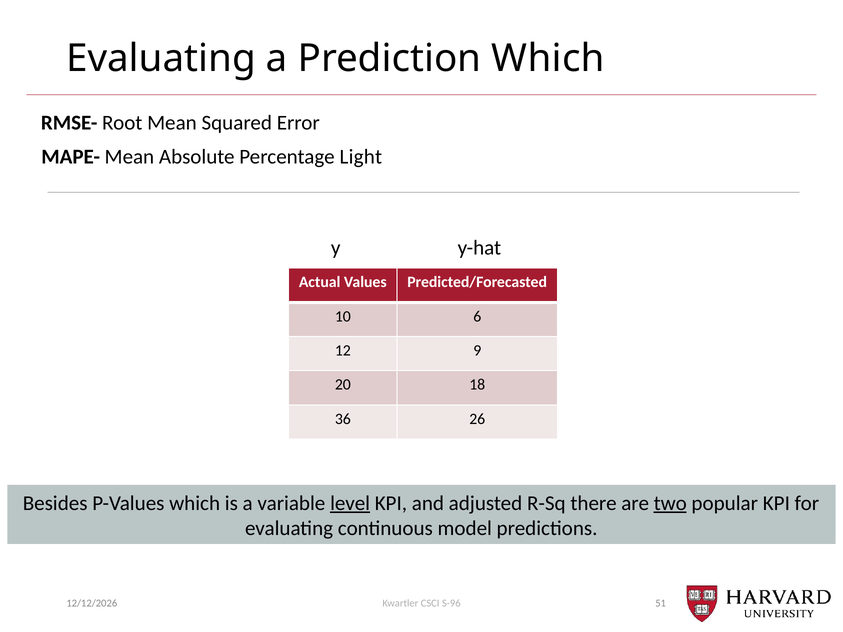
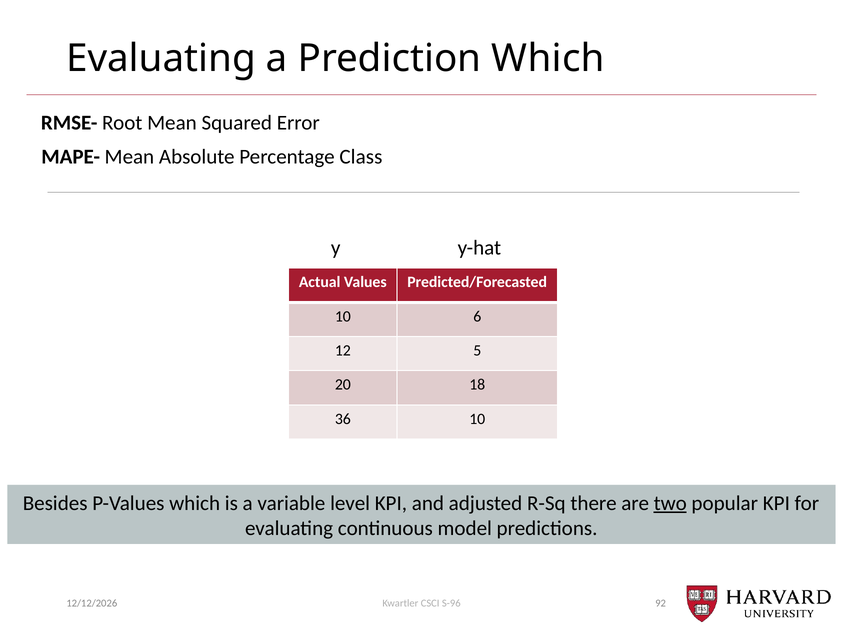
Light: Light -> Class (361, 157)
9: 9 -> 5 (477, 351)
36 26: 26 -> 10 (477, 419)
level underline: present -> none (350, 503)
51: 51 -> 92 (661, 604)
